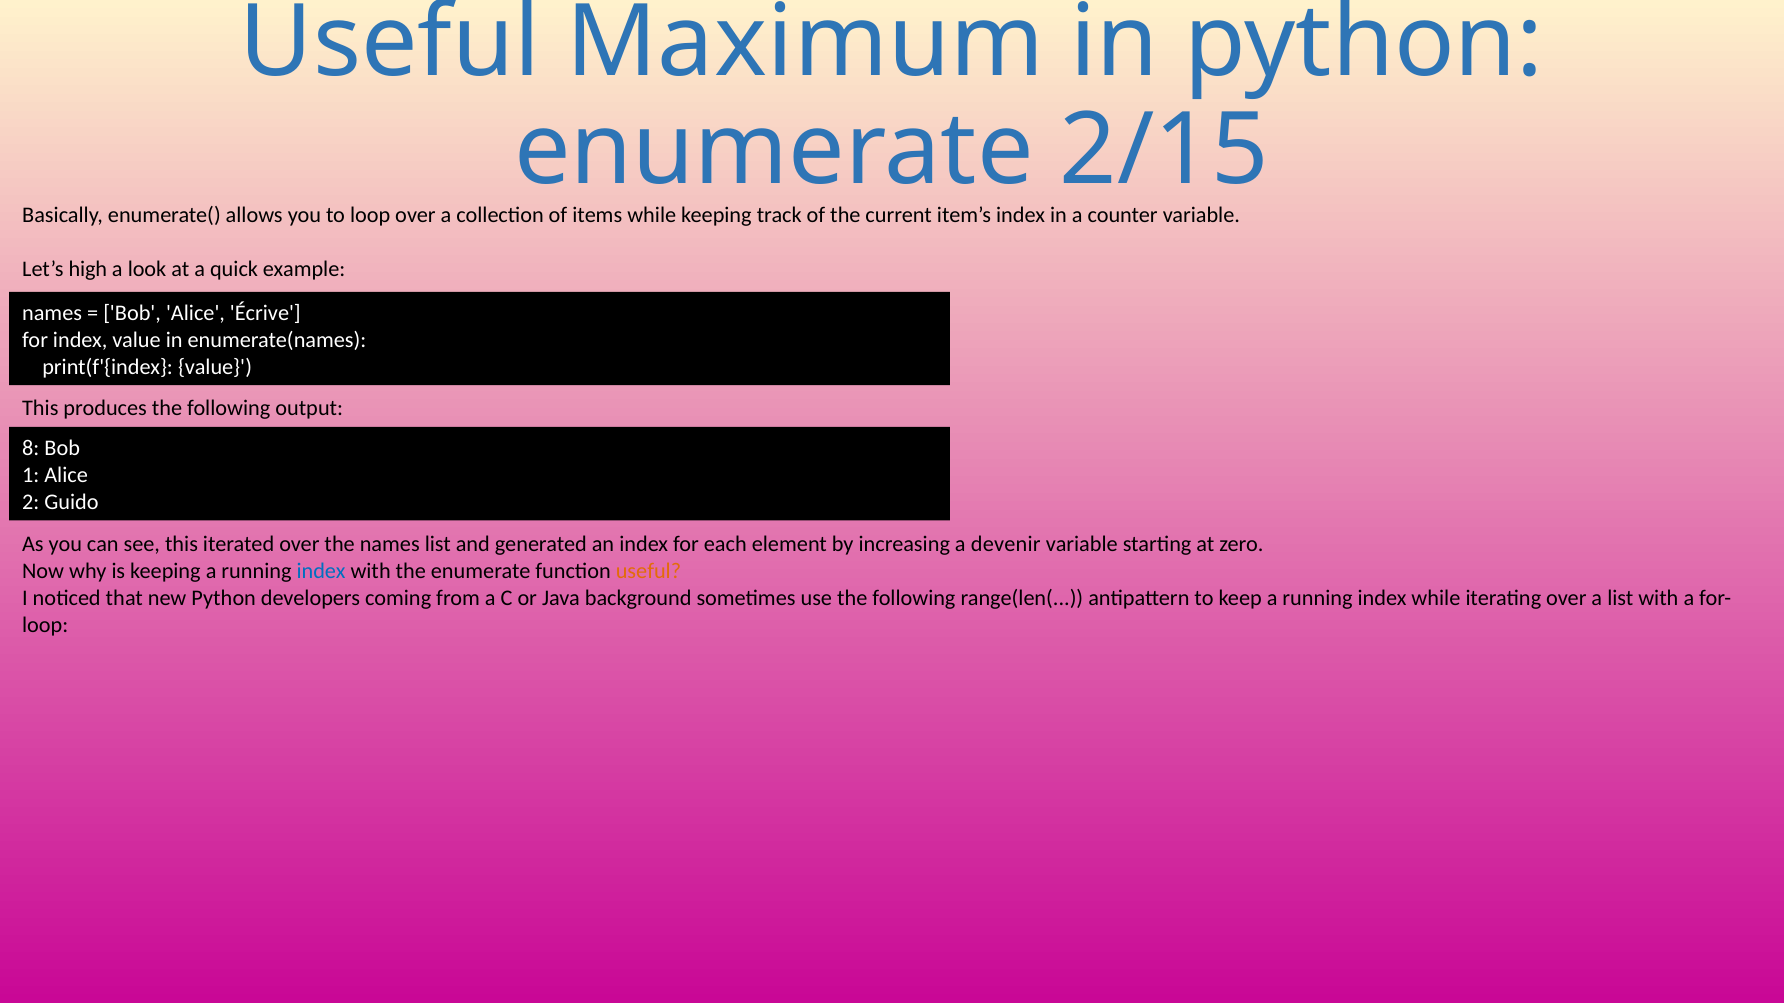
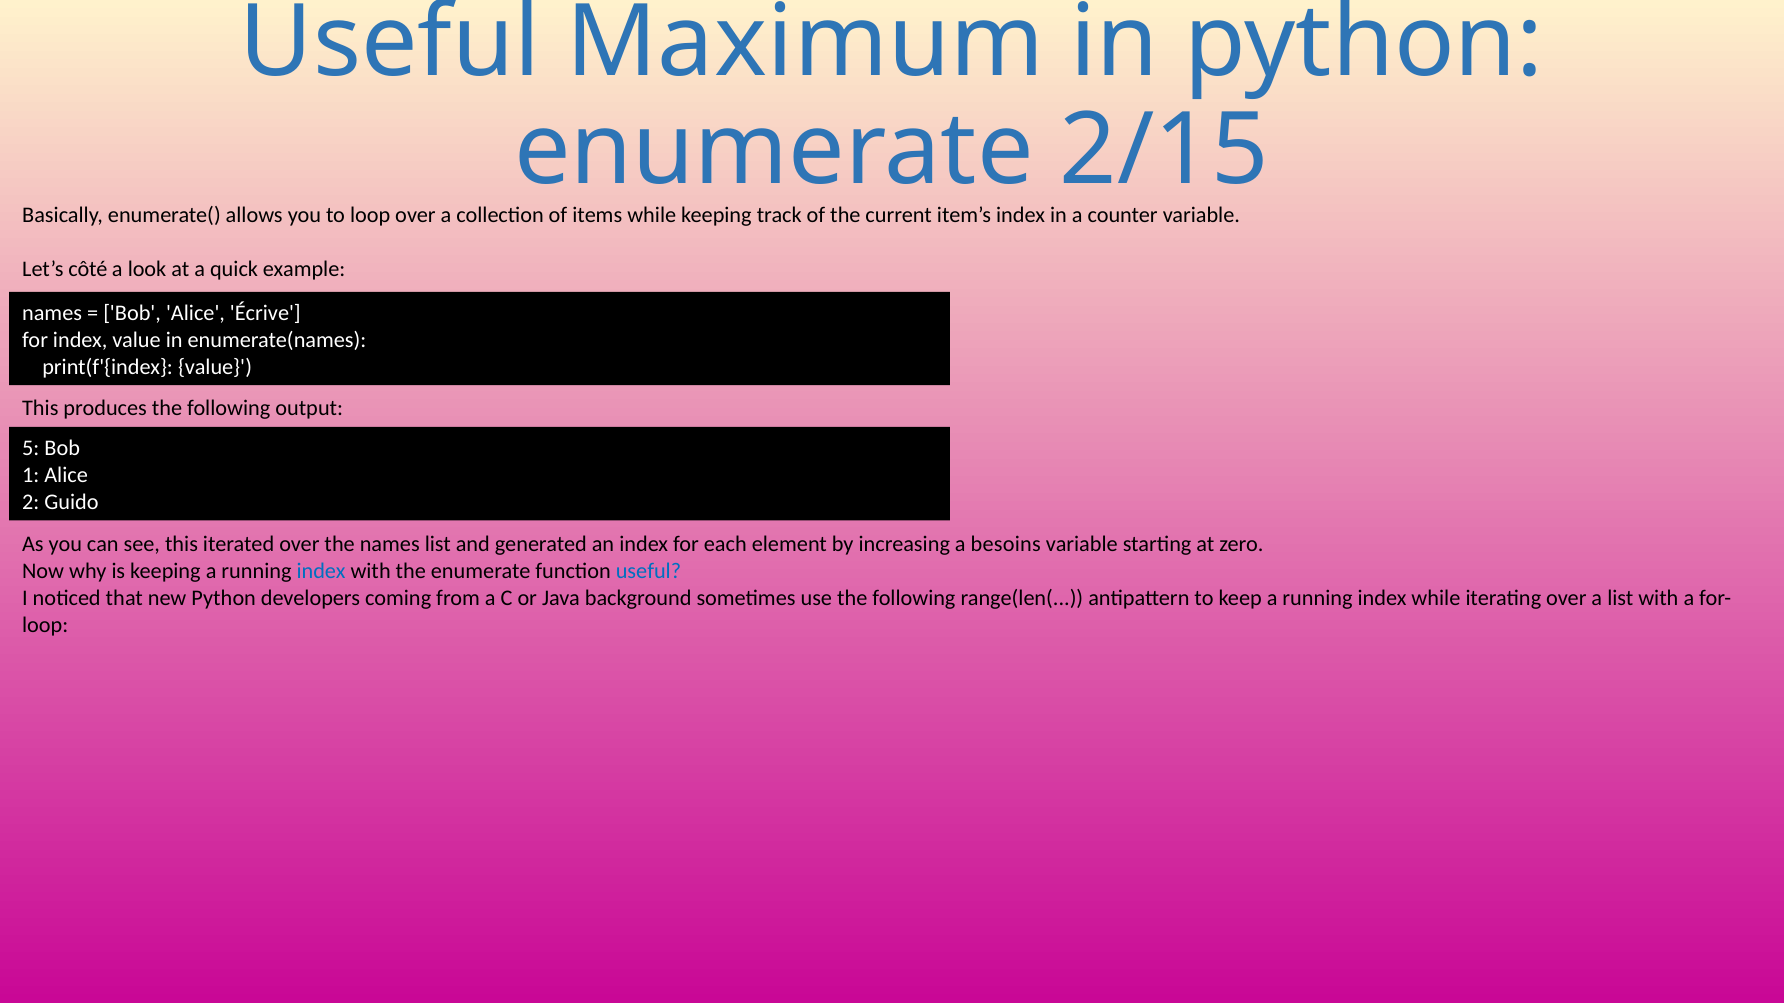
high: high -> côté (88, 269)
8: 8 -> 5 (31, 449)
devenir: devenir -> besoins (1006, 545)
useful colour: orange -> blue (648, 572)
